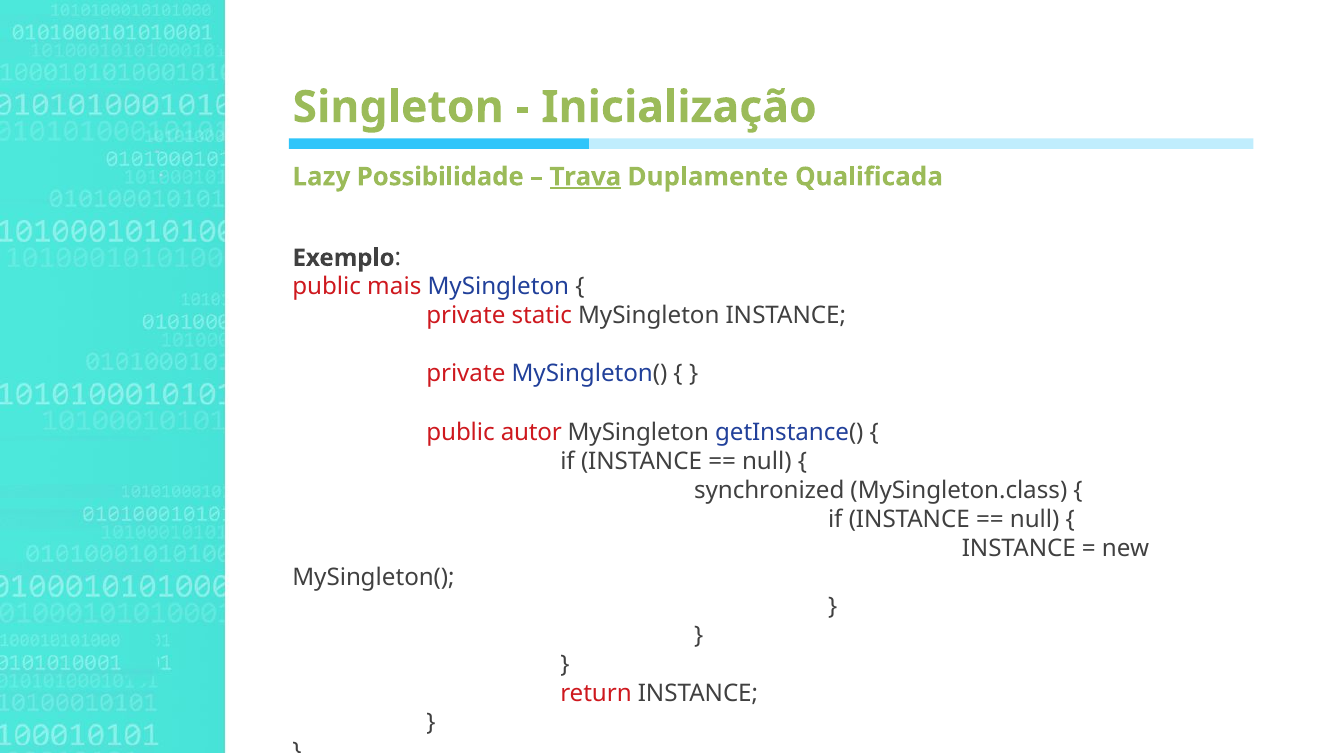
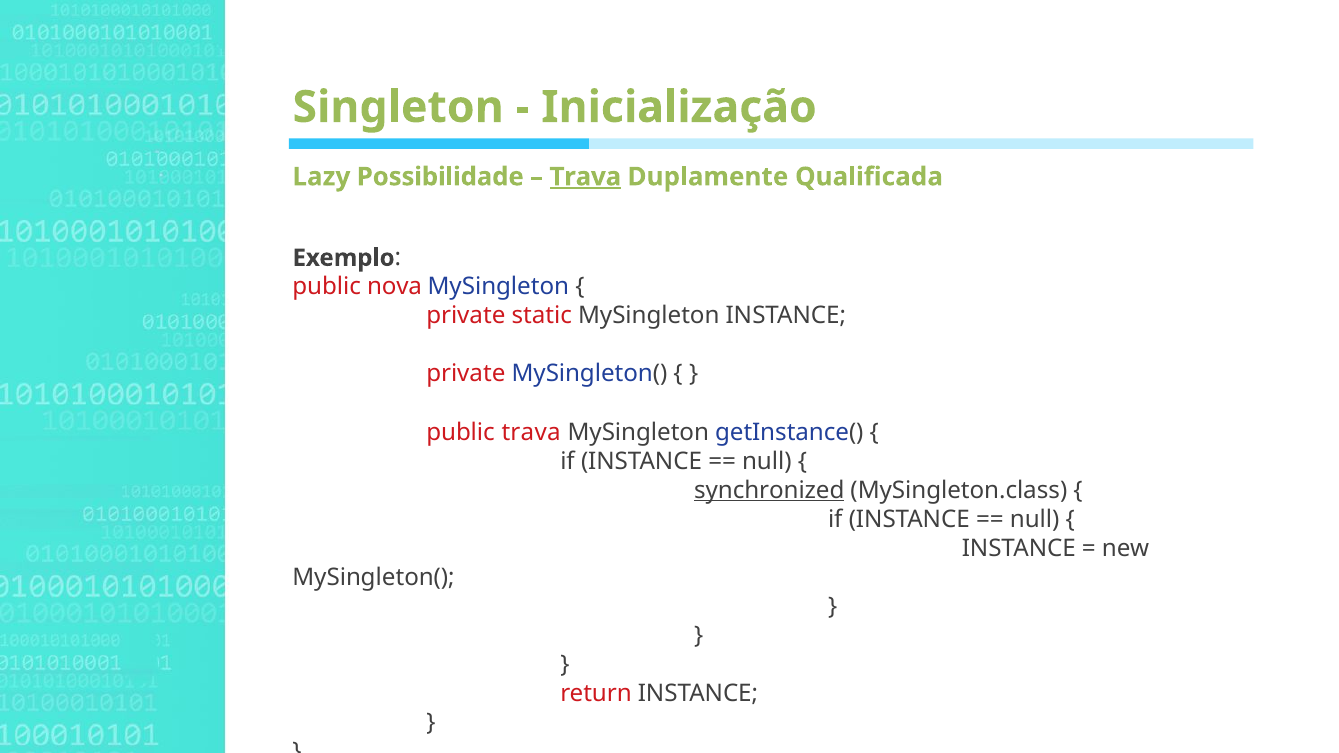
mais: mais -> nova (395, 287)
public autor: autor -> trava (531, 432)
synchronized underline: none -> present (769, 490)
